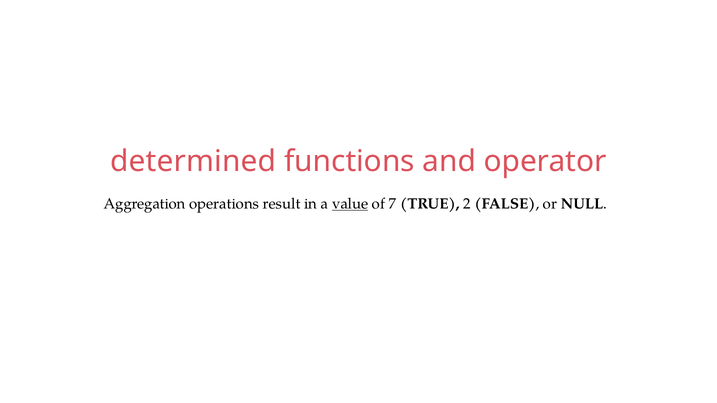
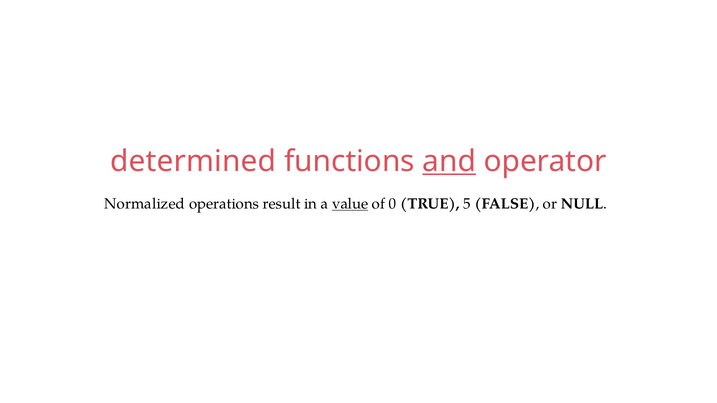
and underline: none -> present (449, 162)
Aggregation: Aggregation -> Normalized (145, 204)
7: 7 -> 0 (393, 204)
2: 2 -> 5 (467, 204)
